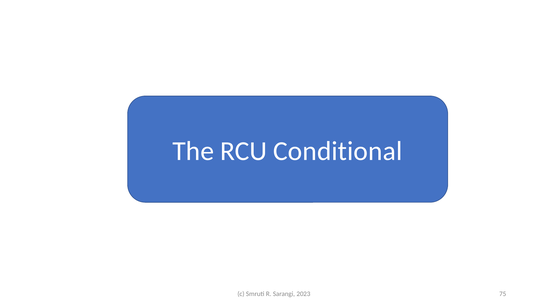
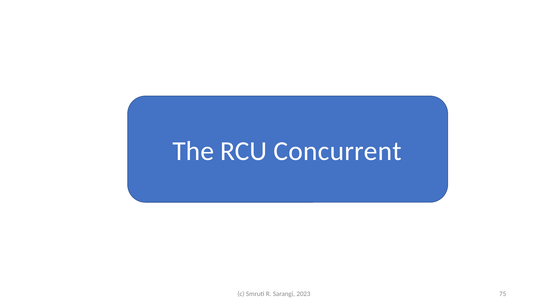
Conditional: Conditional -> Concurrent (338, 151)
